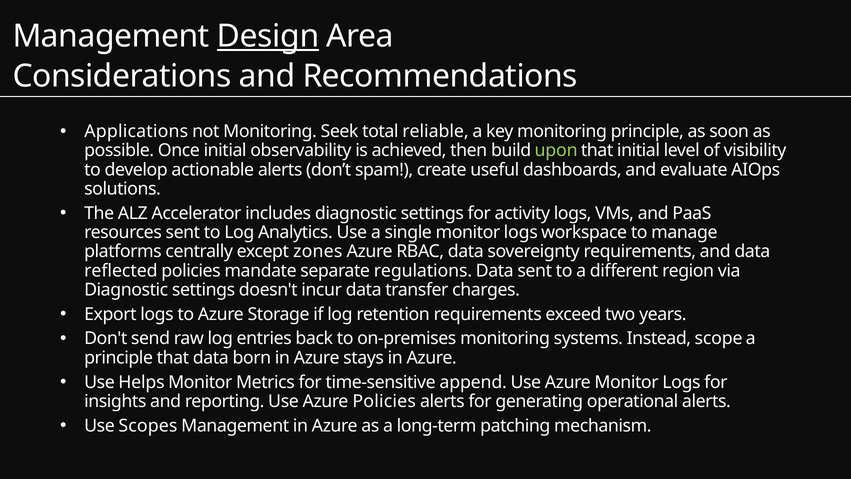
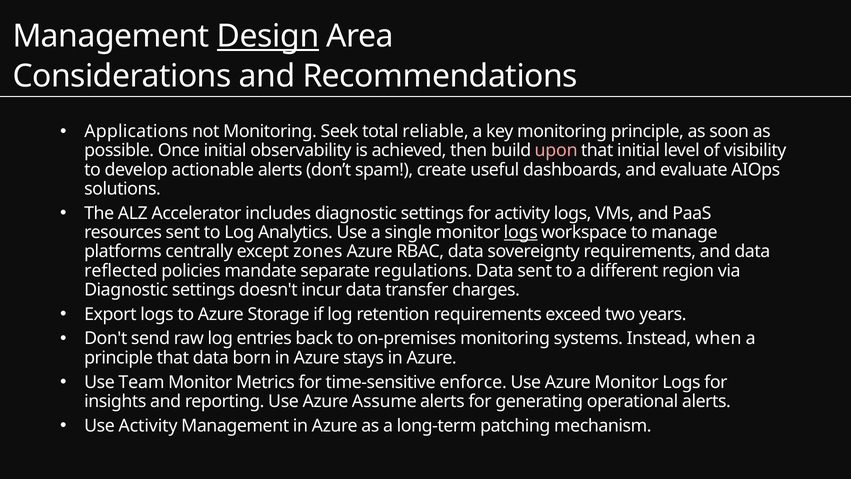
upon colour: light green -> pink (556, 150)
logs underline: none -> present (521, 232)
scope: scope -> when (718, 338)
Helps: Helps -> Team (141, 382)
append: append -> enforce (473, 382)
Azure Policies: Policies -> Assume (384, 401)
Use Scopes: Scopes -> Activity (148, 425)
